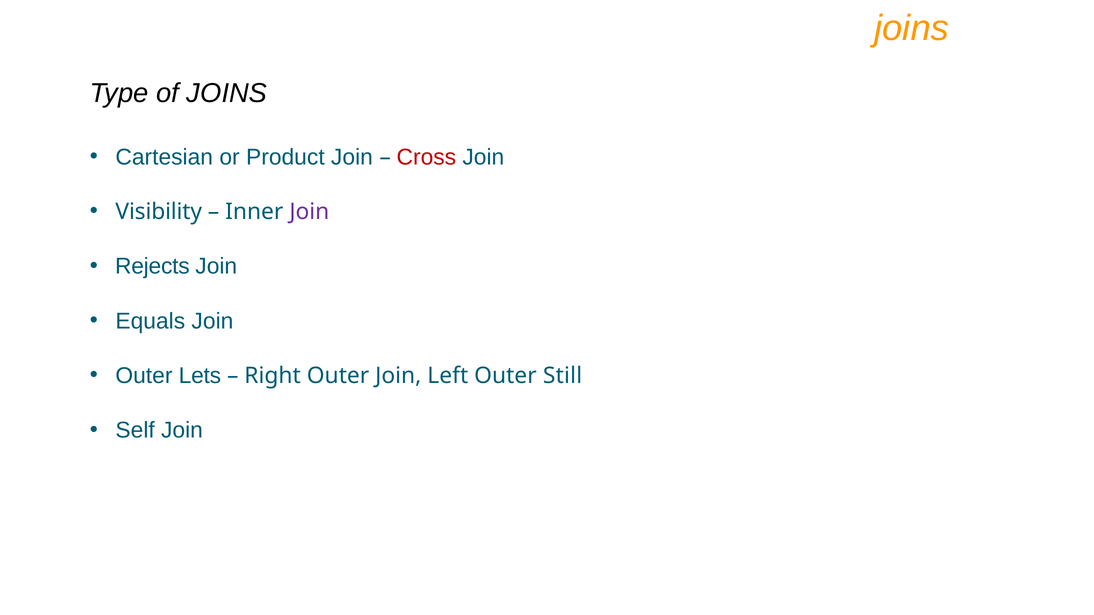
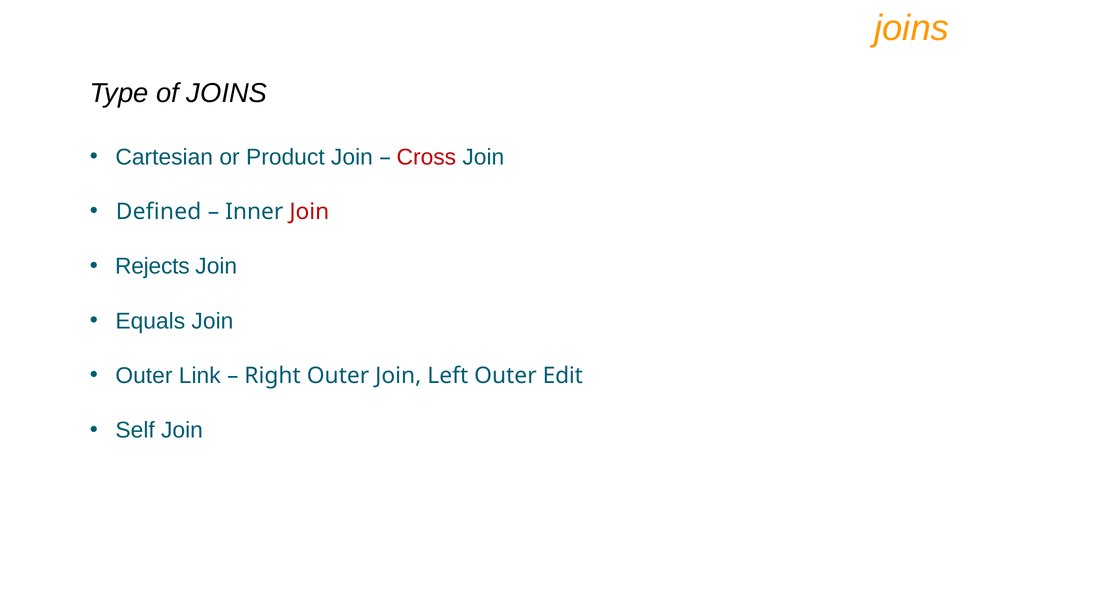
Visibility: Visibility -> Defined (159, 212)
Join colour: purple -> red (309, 212)
Lets: Lets -> Link (200, 376)
Still: Still -> Edit (563, 376)
